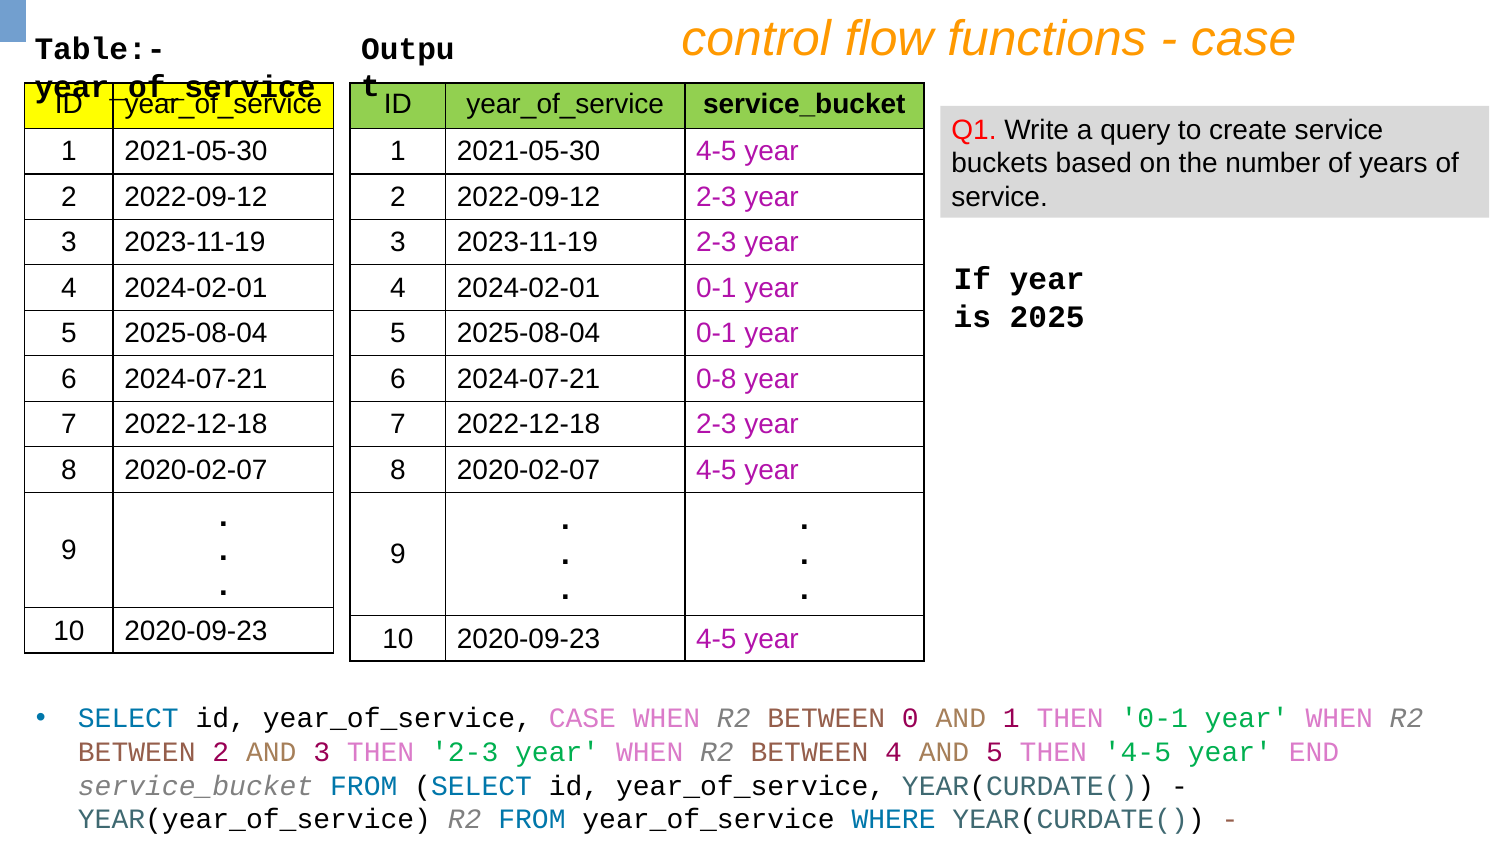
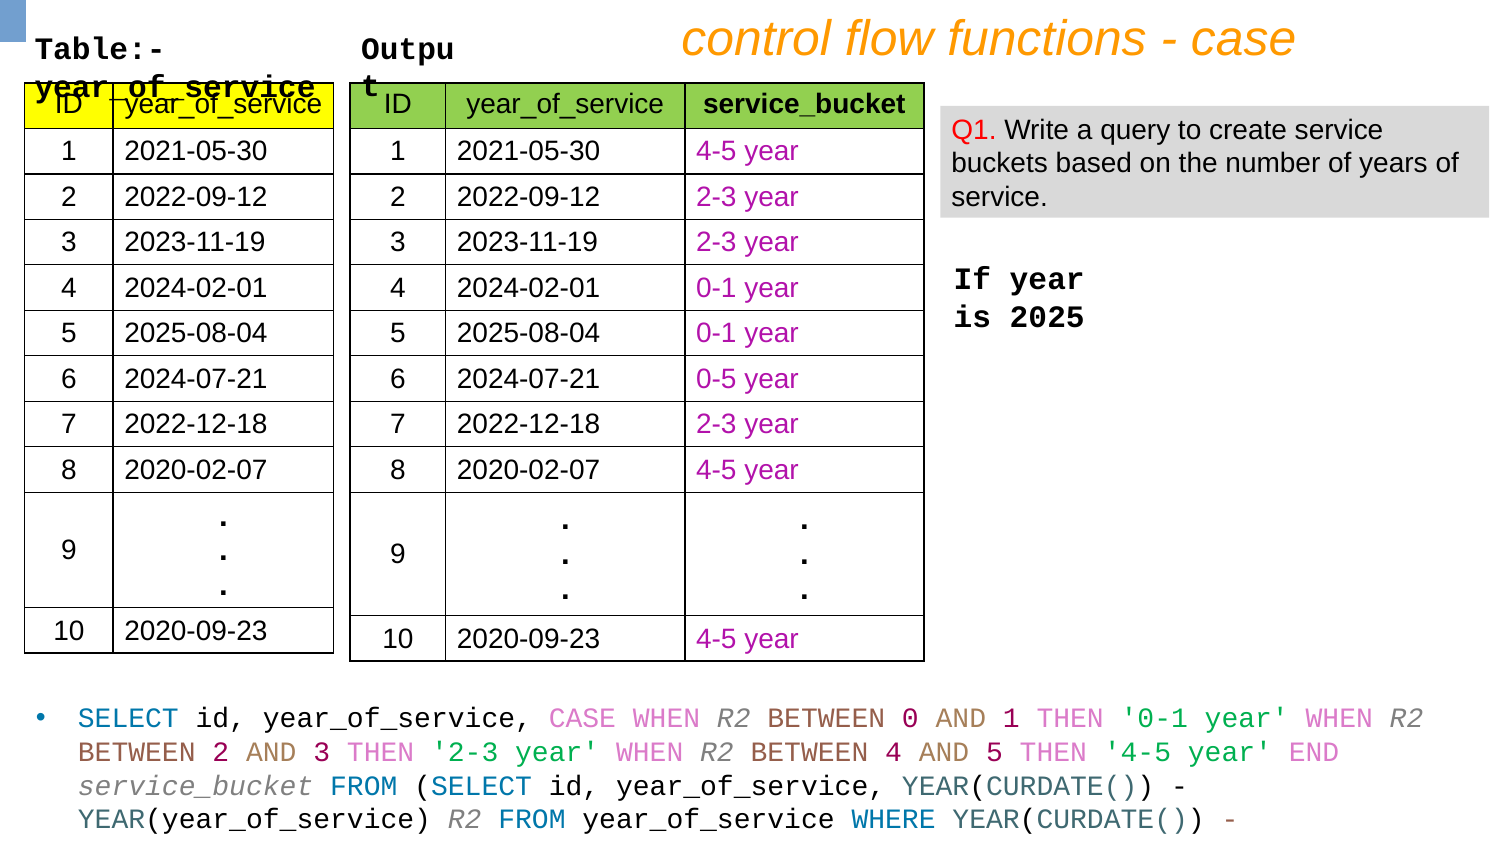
0-8: 0-8 -> 0-5 (716, 379)
